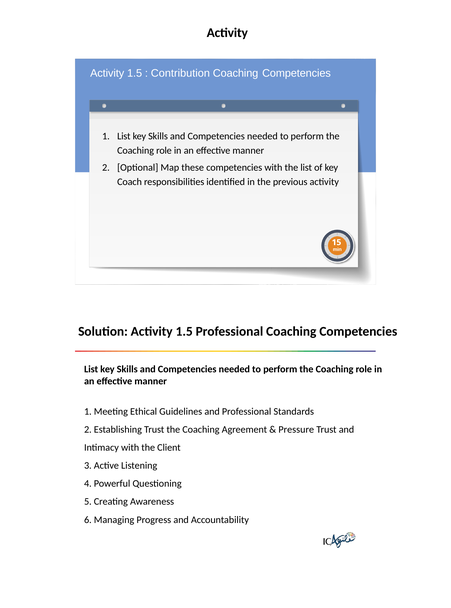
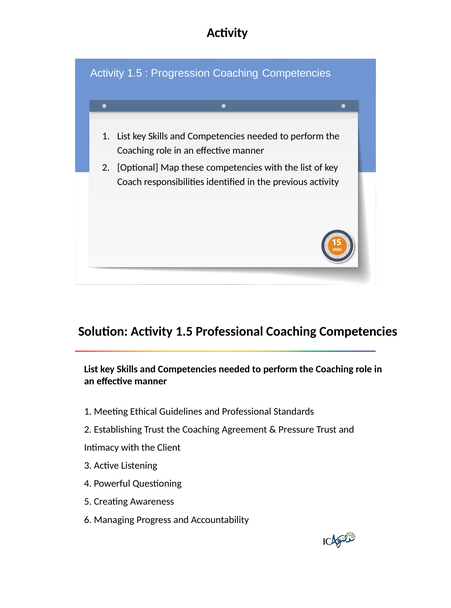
Contribution: Contribution -> Progression (180, 73)
